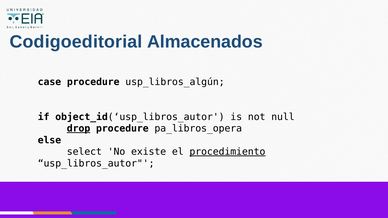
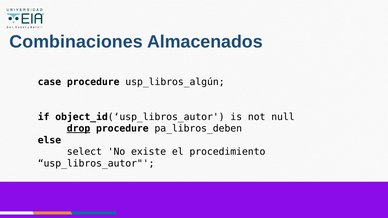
Codigoeditorial: Codigoeditorial -> Combinaciones (76, 42)
pa_libros_opera: pa_libros_opera -> pa_libros_deben (198, 129)
procedimiento underline: present -> none (227, 152)
